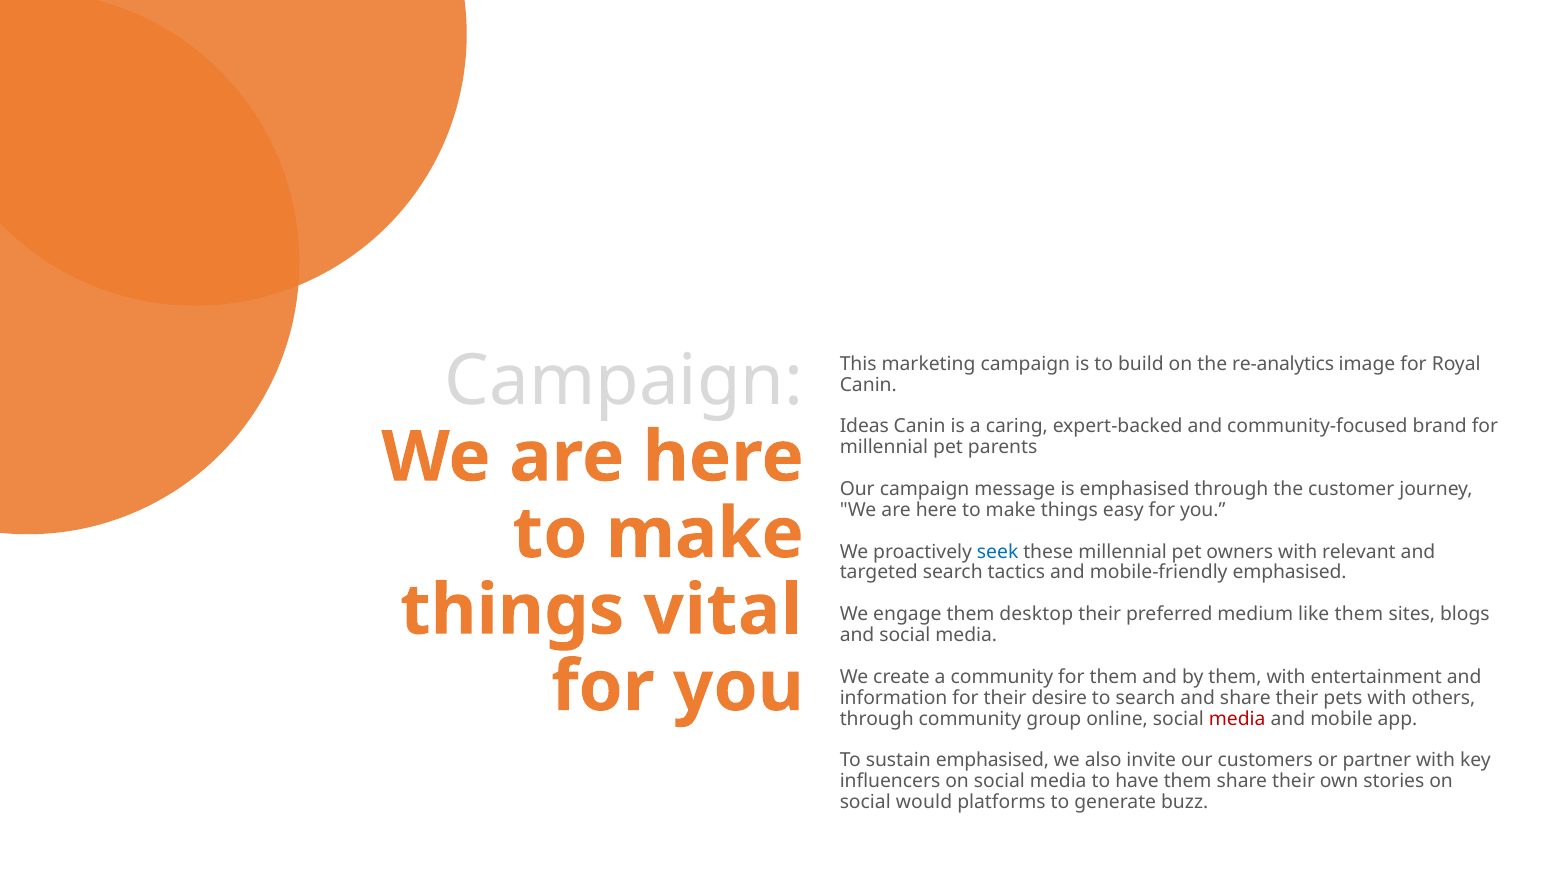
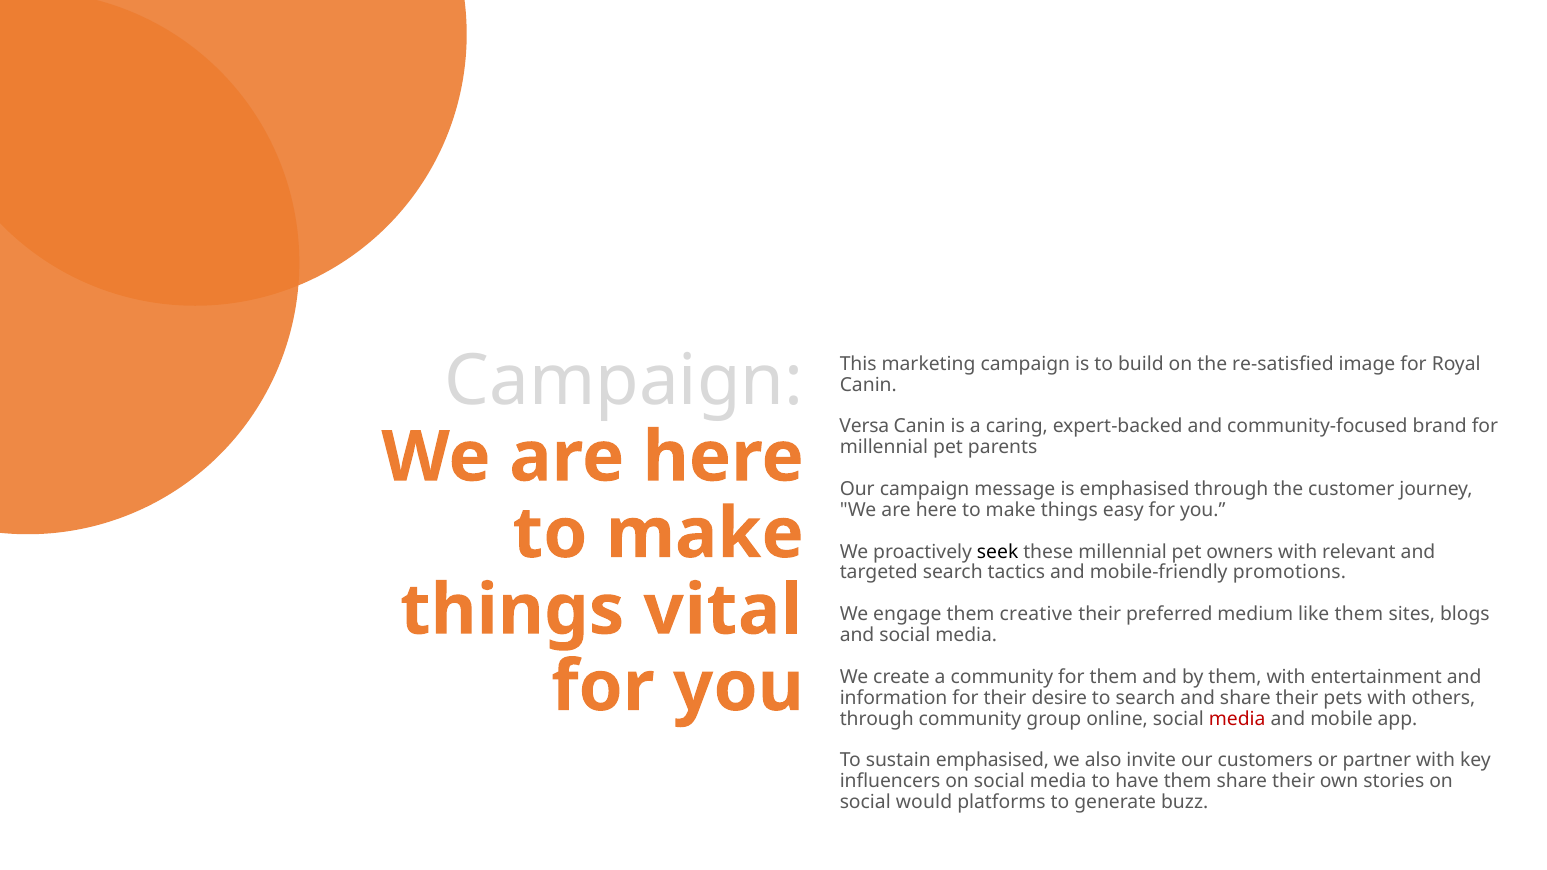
re-analytics: re-analytics -> re-satisfied (1283, 364)
Ideas: Ideas -> Versa (864, 427)
seek colour: blue -> black (998, 552)
mobile-friendly emphasised: emphasised -> promotions (1289, 573)
desktop: desktop -> creative (1036, 614)
